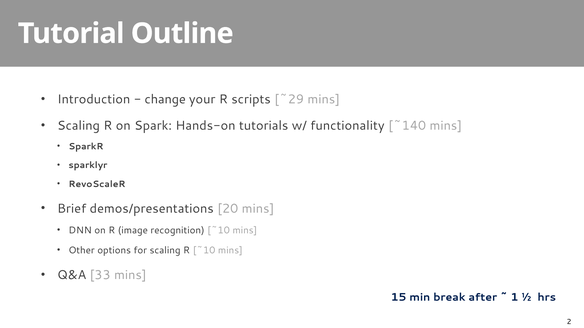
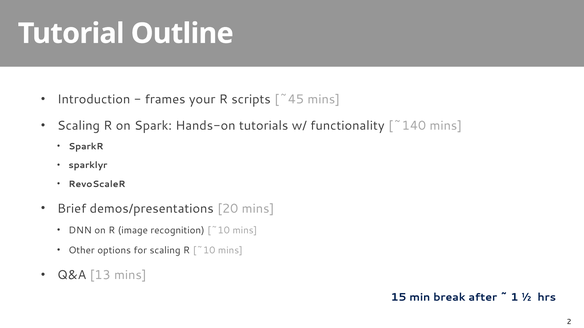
change: change -> frames (165, 100)
~29: ~29 -> ~45 (289, 100)
33: 33 -> 13 (100, 275)
